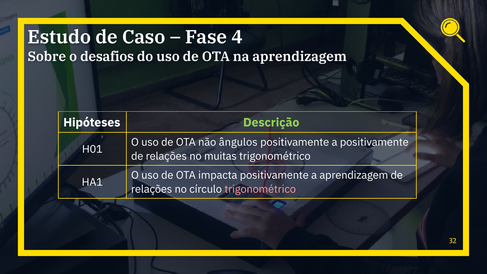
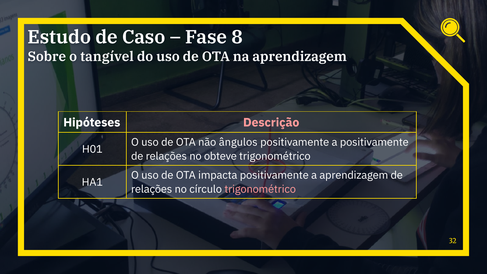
4: 4 -> 8 (237, 37)
desafios: desafios -> tangível (107, 57)
Descrição colour: light green -> pink (271, 122)
muitas: muitas -> obteve (220, 156)
